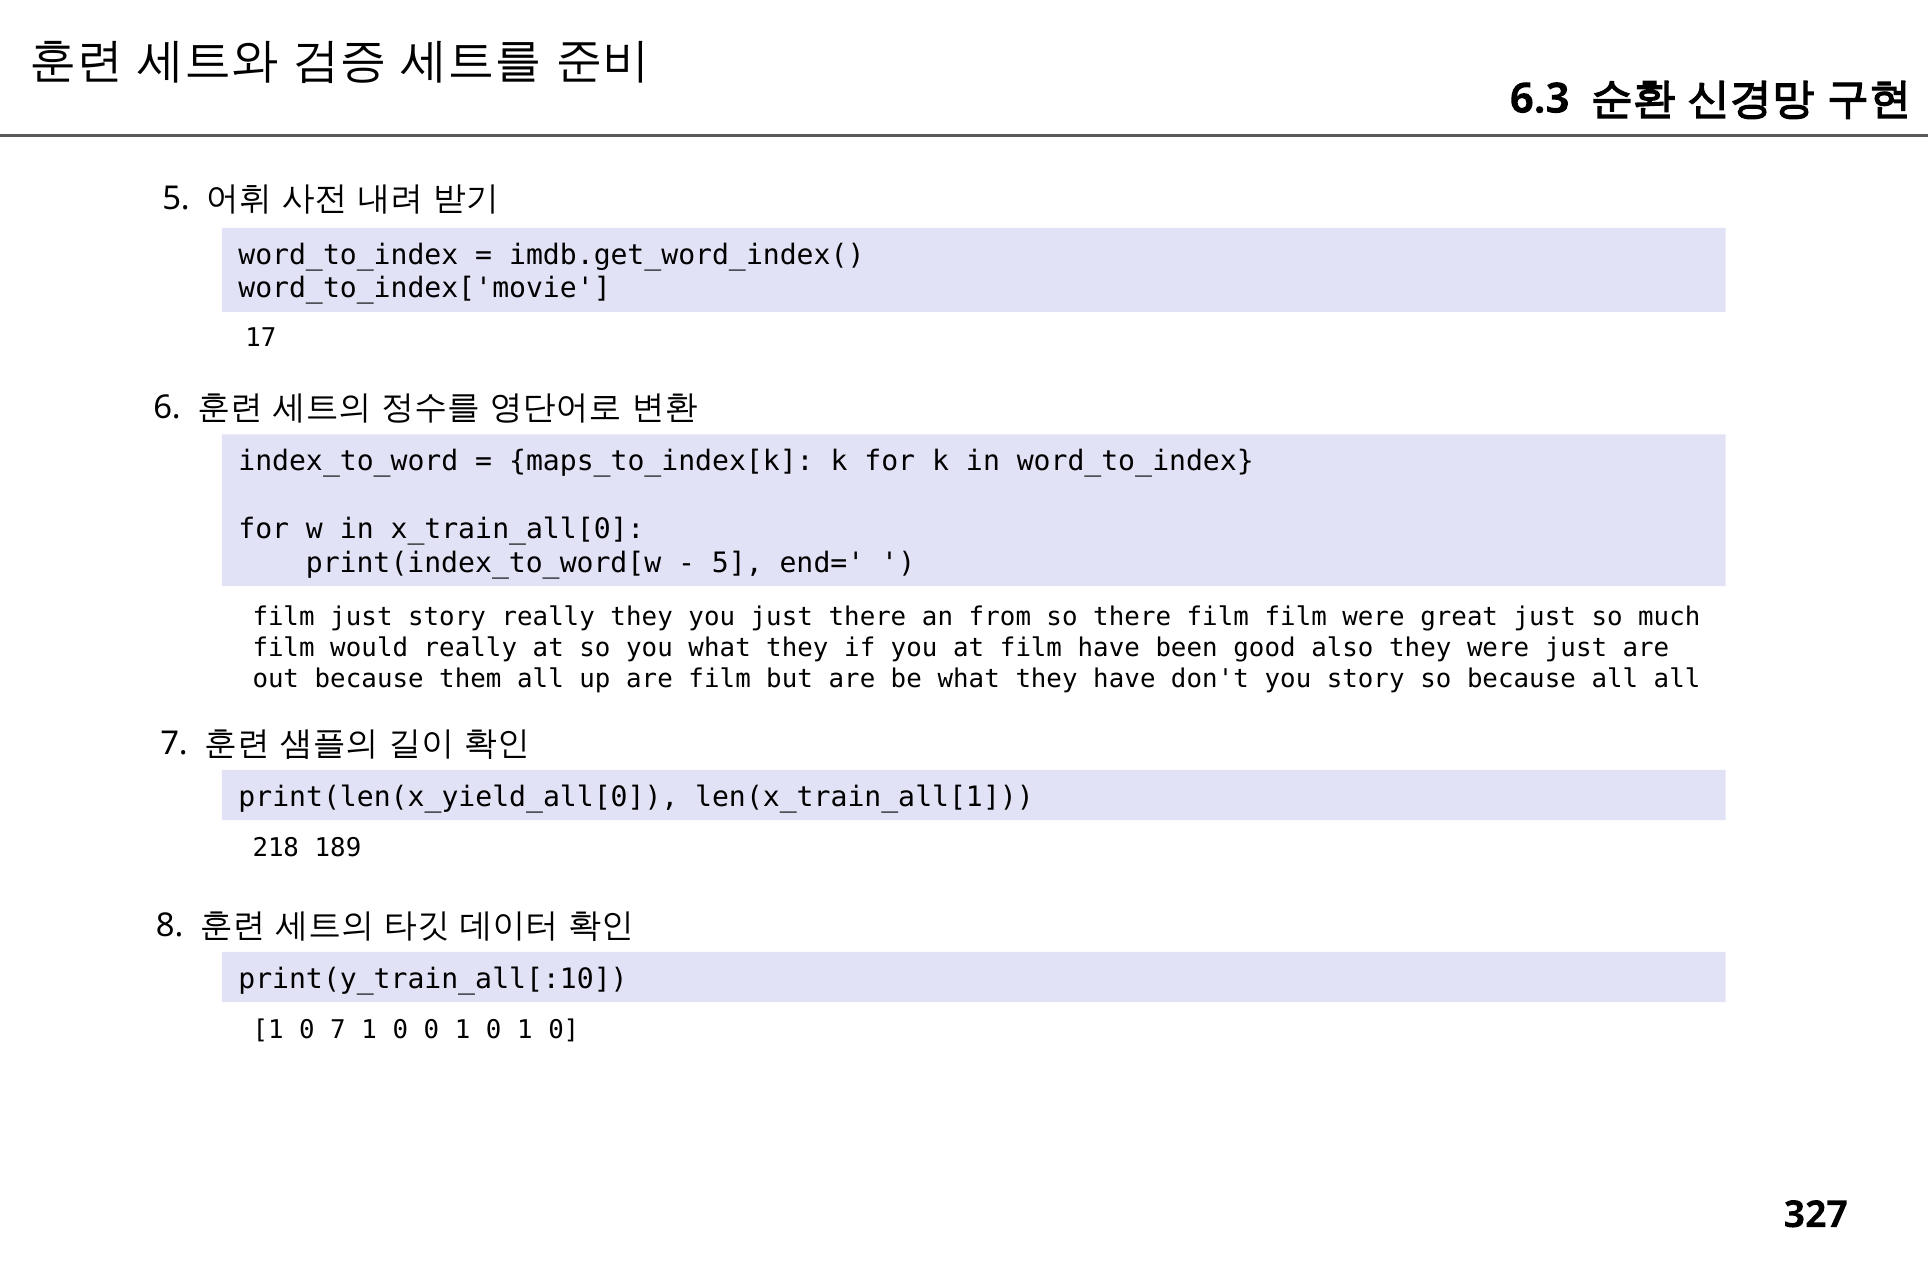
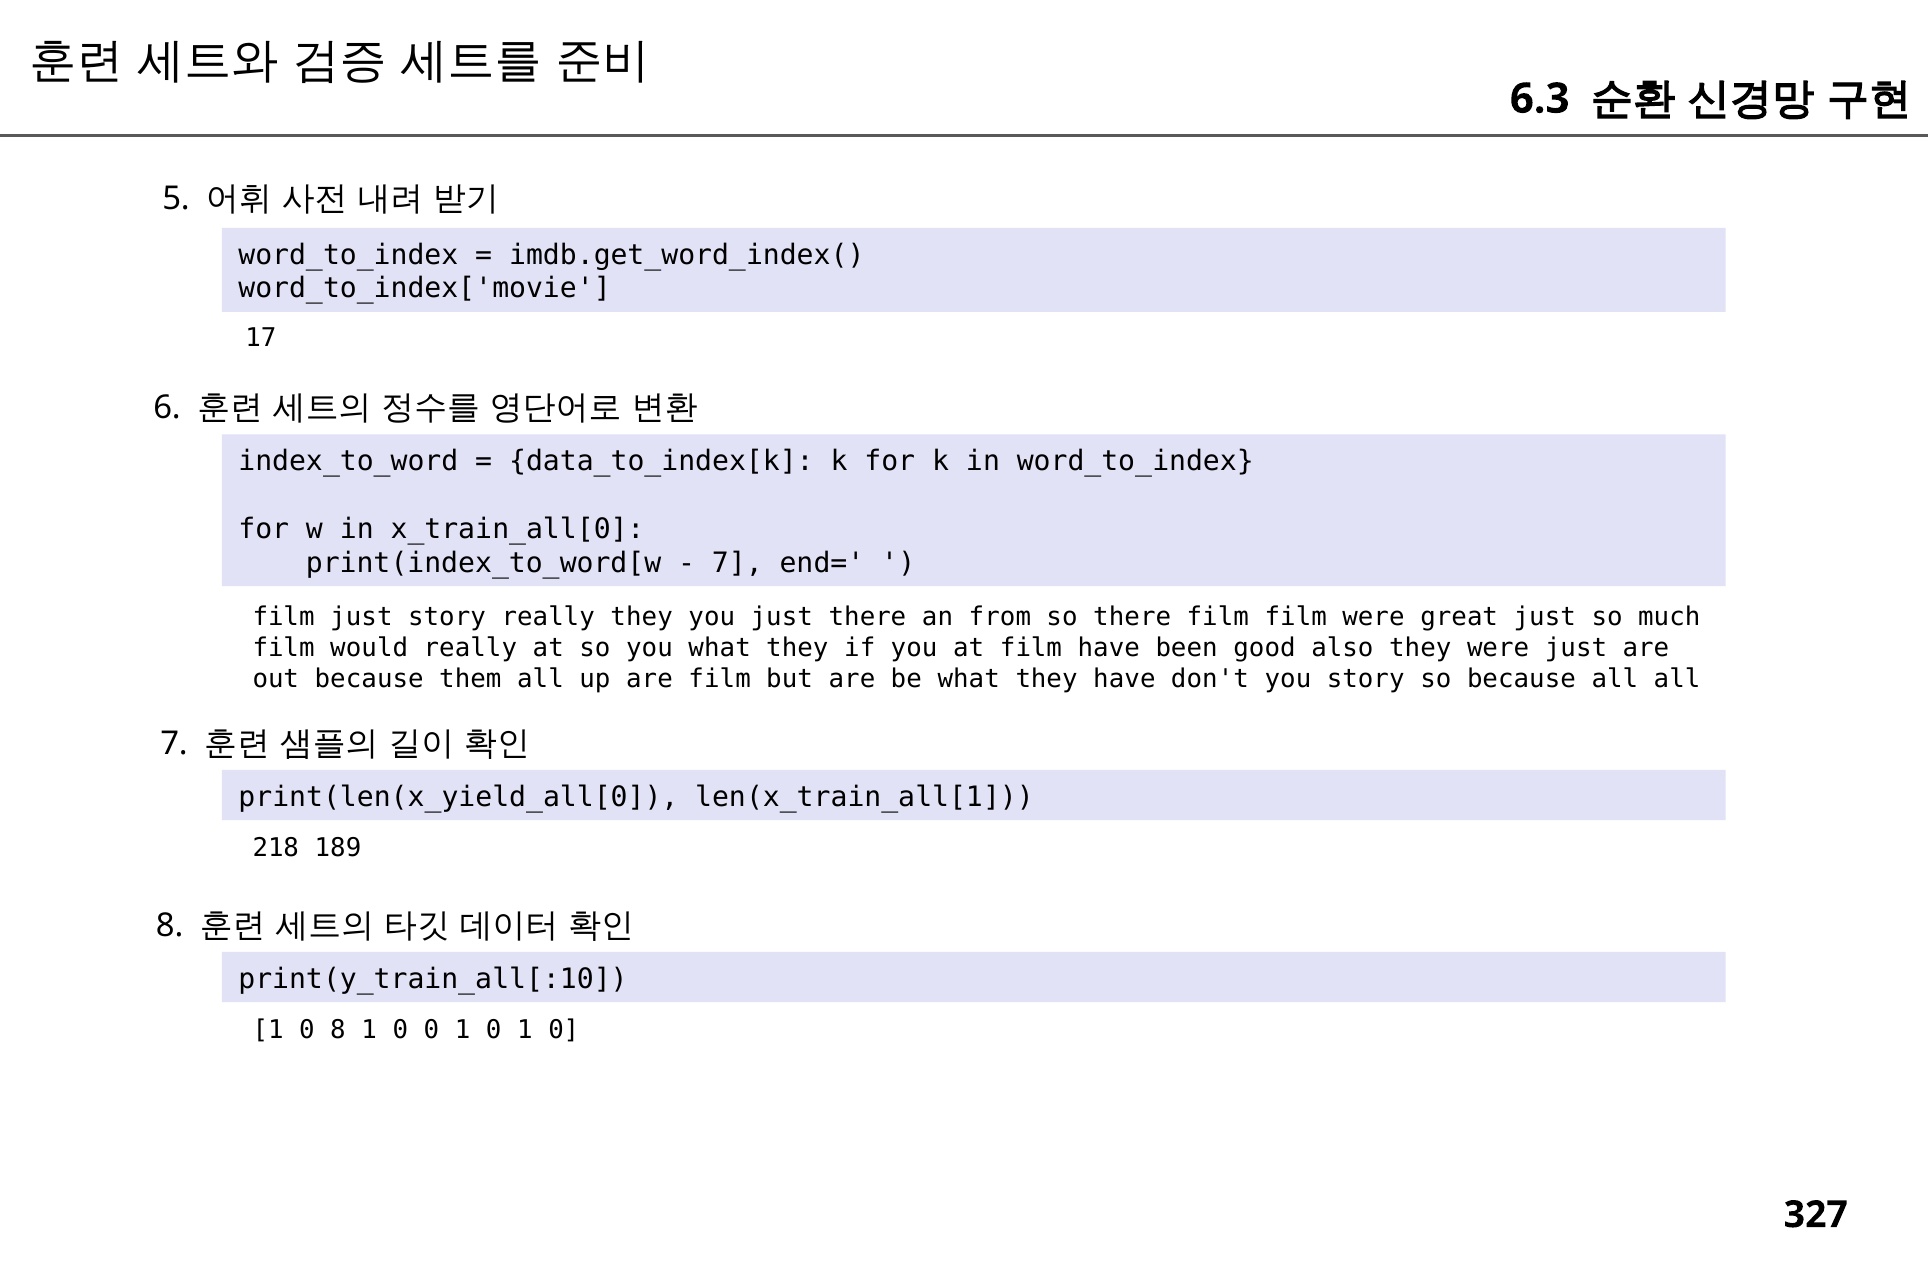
maps_to_index[k: maps_to_index[k -> data_to_index[k (661, 462)
5: 5 -> 7 (737, 563)
0 7: 7 -> 8 (338, 1030)
